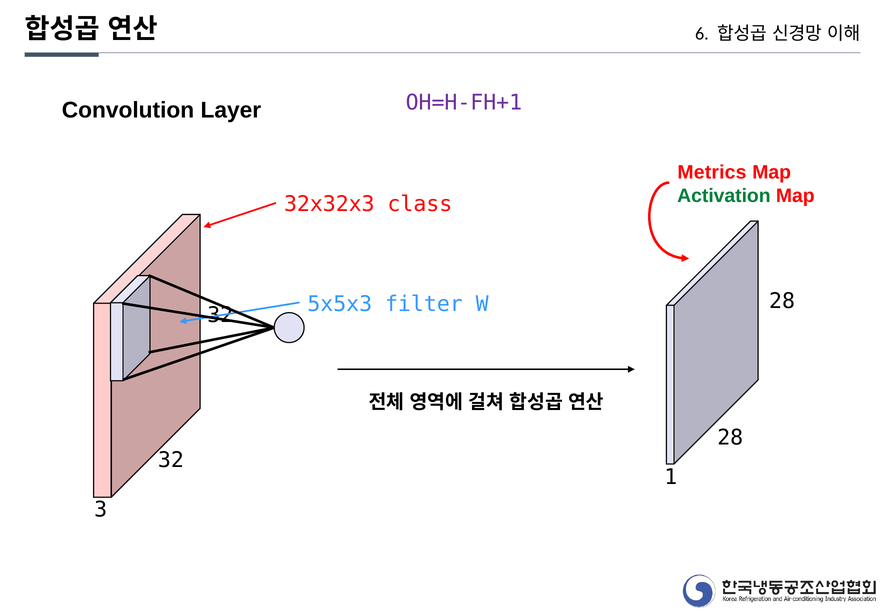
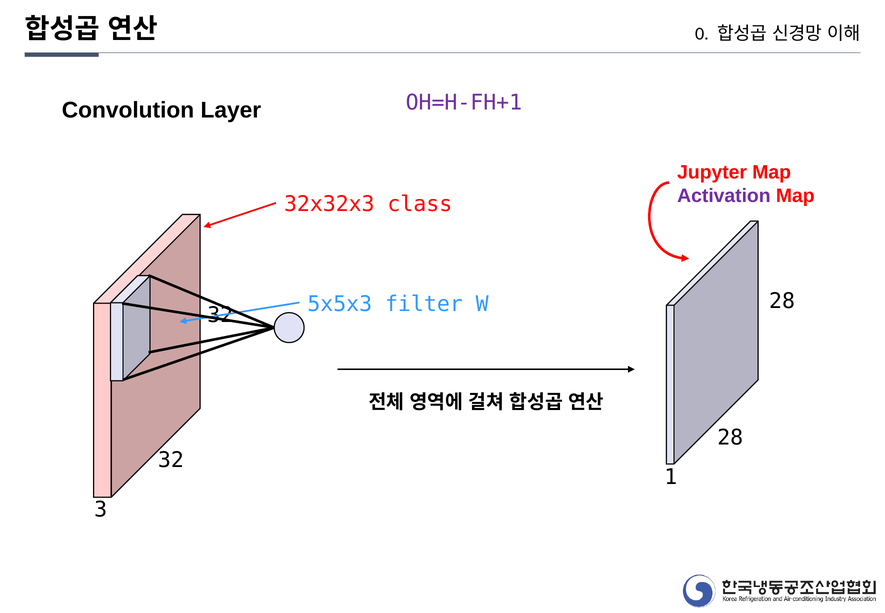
6: 6 -> 0 (702, 34)
Metrics: Metrics -> Jupyter (712, 172)
Activation colour: green -> purple (724, 196)
